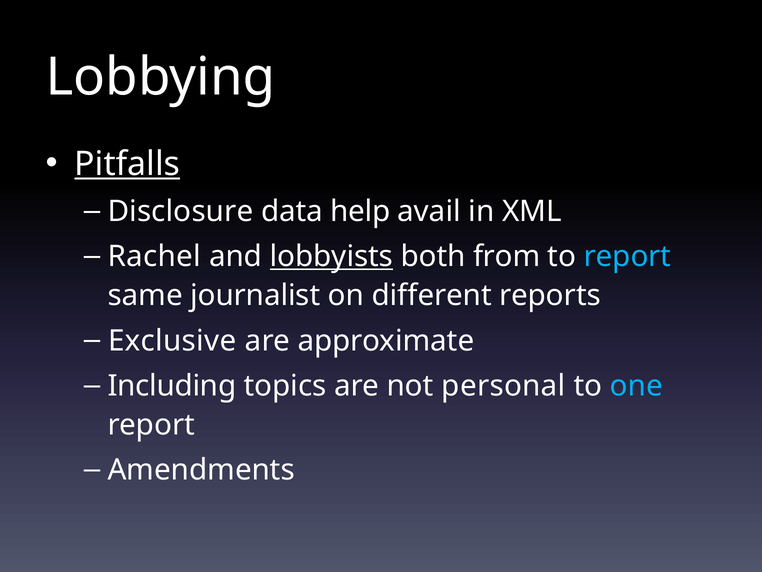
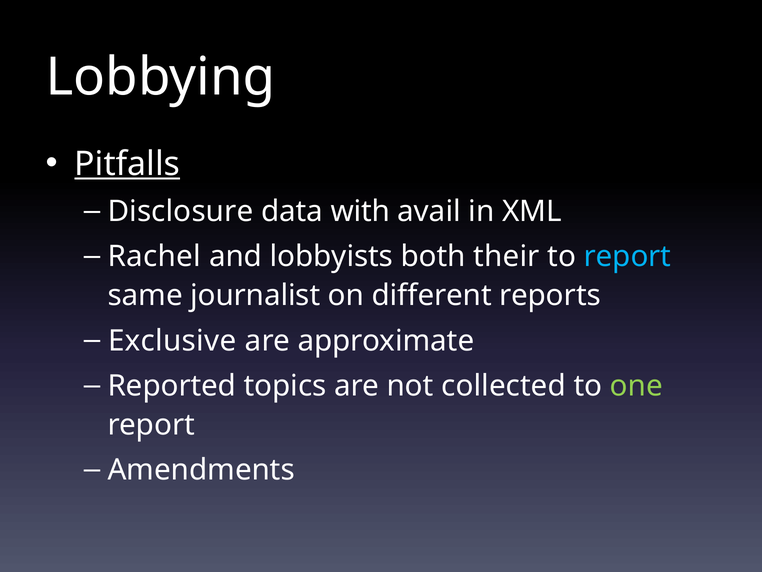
help: help -> with (360, 211)
lobbyists underline: present -> none (331, 256)
from: from -> their (506, 256)
Including: Including -> Reported (172, 385)
personal: personal -> collected (504, 385)
one colour: light blue -> light green (636, 385)
